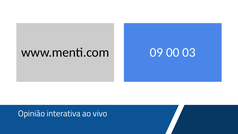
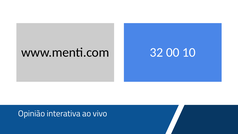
09: 09 -> 32 (156, 52)
03: 03 -> 10 (189, 52)
